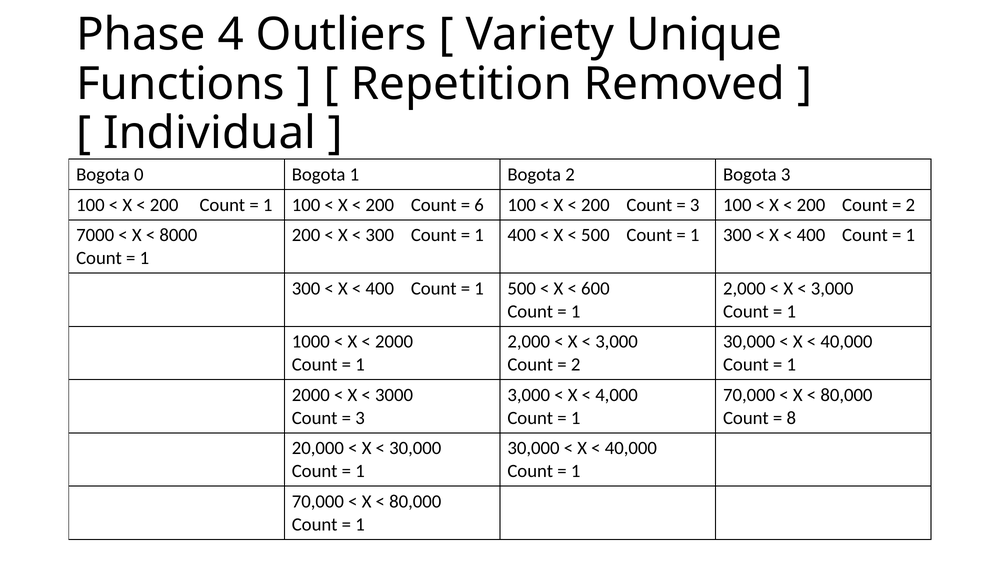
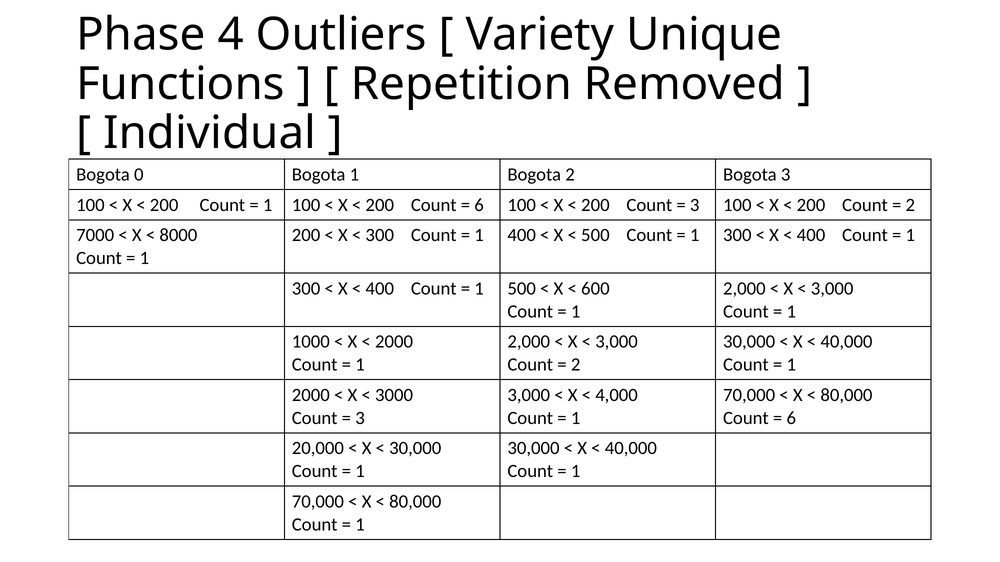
8: 8 -> 6 (791, 418)
